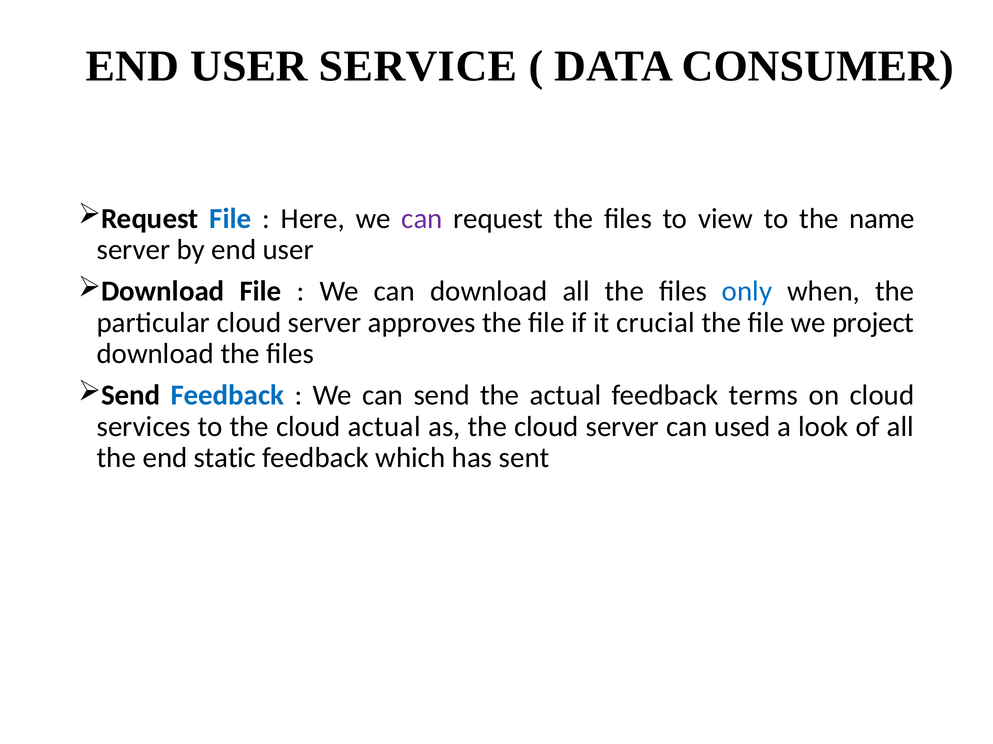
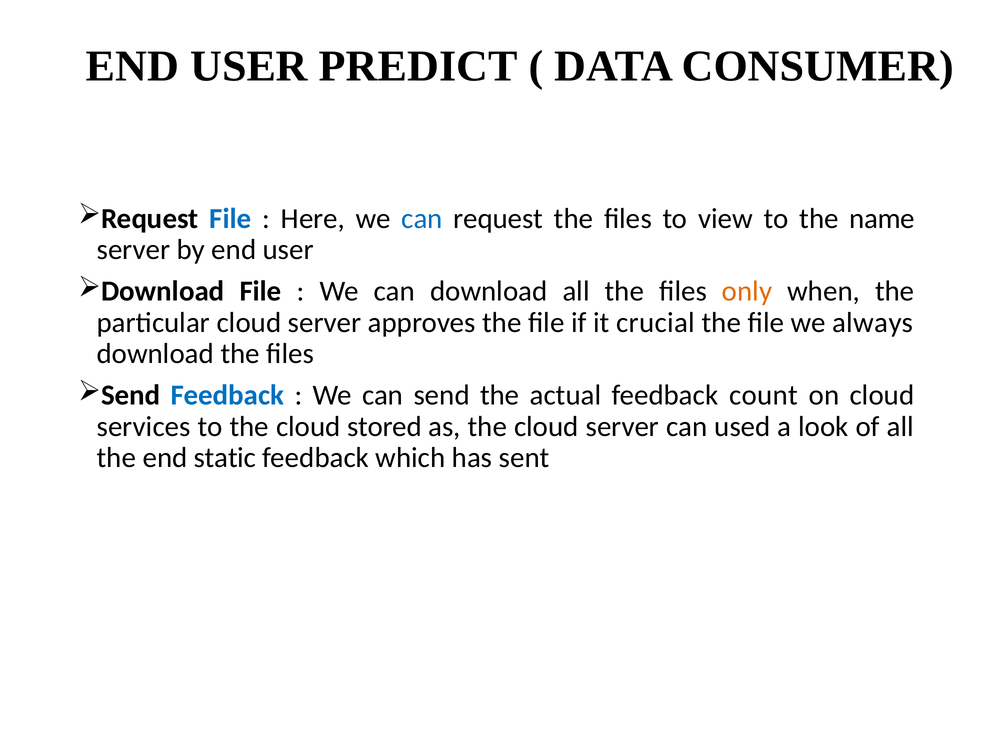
SERVICE: SERVICE -> PREDICT (418, 66)
can colour: purple -> blue (422, 219)
only colour: blue -> orange (747, 292)
project: project -> always (873, 323)
terms: terms -> count (763, 396)
cloud actual: actual -> stored (384, 427)
